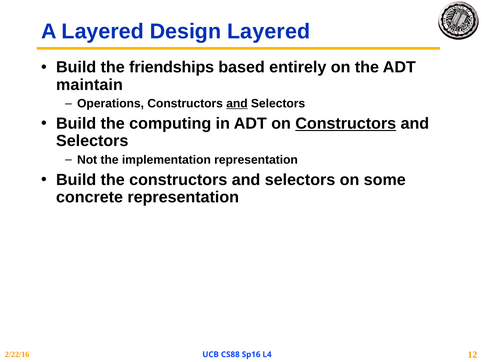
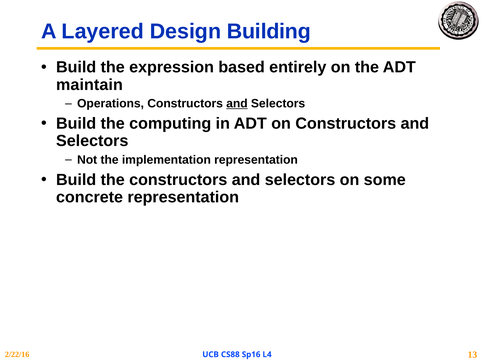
Design Layered: Layered -> Building (269, 31)
friendships: friendships -> expression (172, 67)
Constructors underline: present -> none (346, 123)
12: 12 -> 13 (472, 354)
